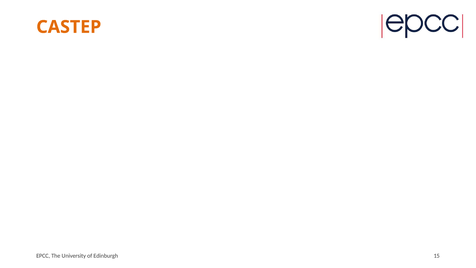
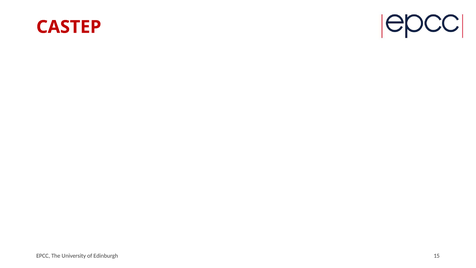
CASTEP colour: orange -> red (69, 27)
